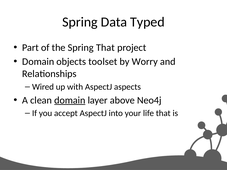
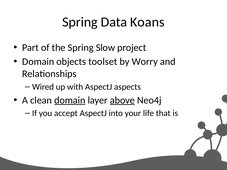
Typed: Typed -> Koans (147, 22)
Spring That: That -> Slow (105, 48)
above underline: none -> present (122, 100)
